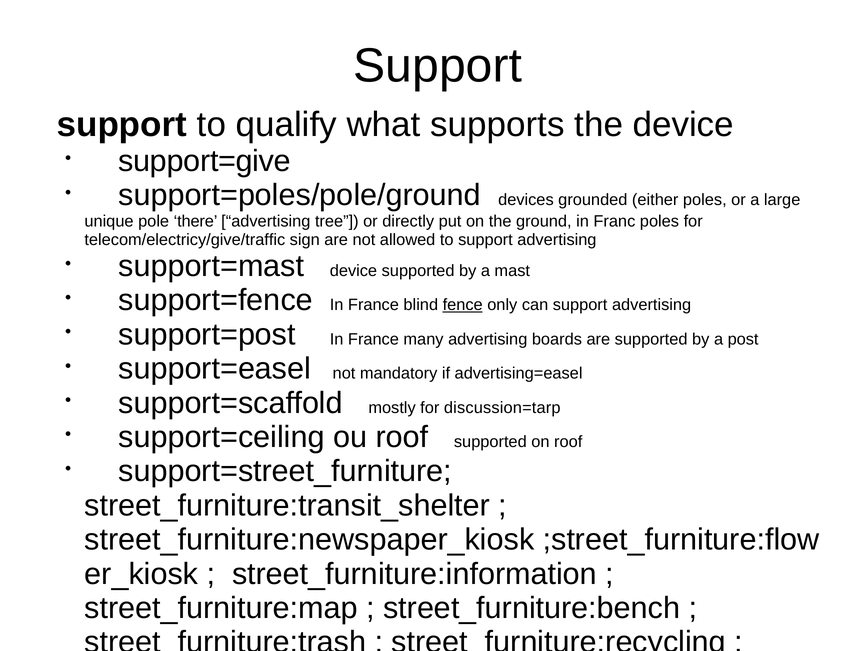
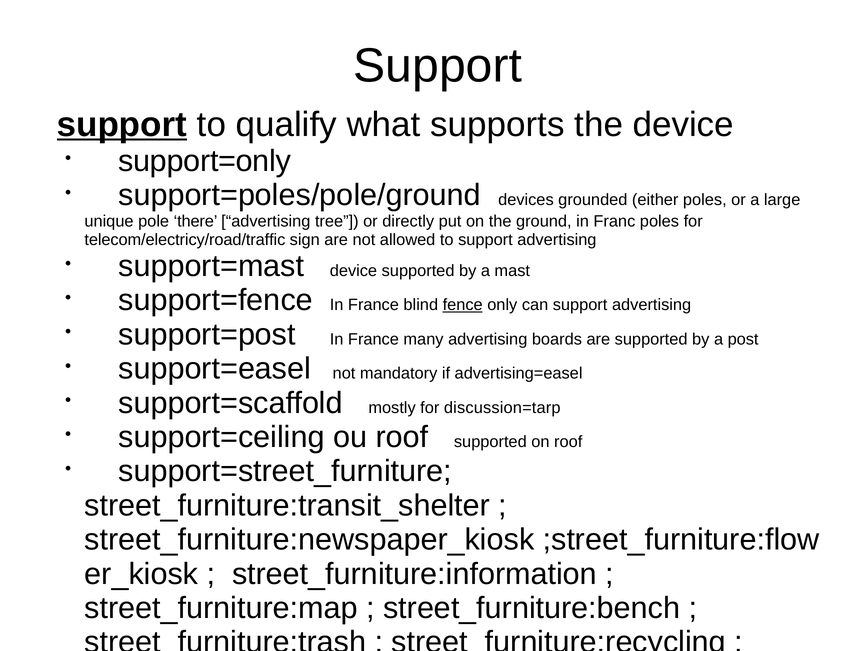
support underline: none -> present (122, 125)
support=give: support=give -> support=only (205, 161)
telecom/electricy/give/traffic: telecom/electricy/give/traffic -> telecom/electricy/road/traffic (185, 240)
